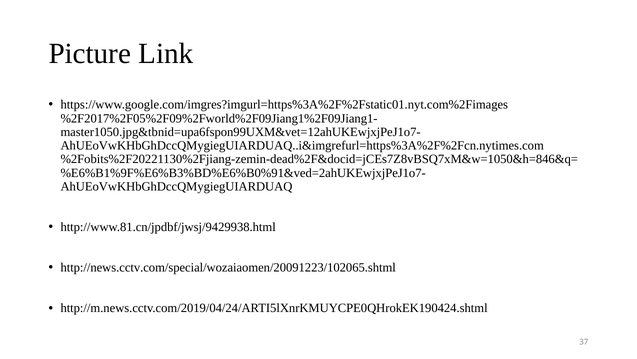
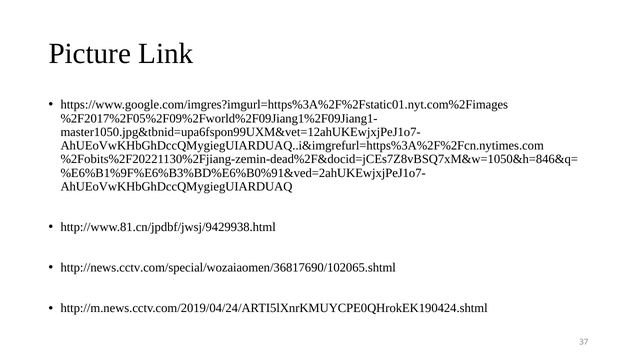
http://news.cctv.com/special/wozaiaomen/20091223/102065.shtml: http://news.cctv.com/special/wozaiaomen/20091223/102065.shtml -> http://news.cctv.com/special/wozaiaomen/36817690/102065.shtml (228, 267)
